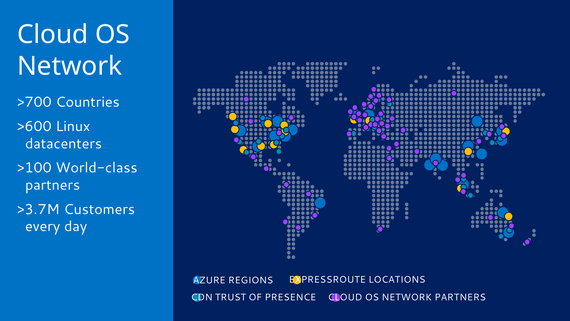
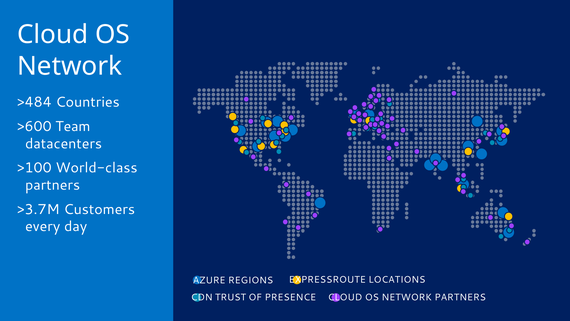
>700: >700 -> >484 (34, 102)
Linux: Linux -> Team (73, 126)
